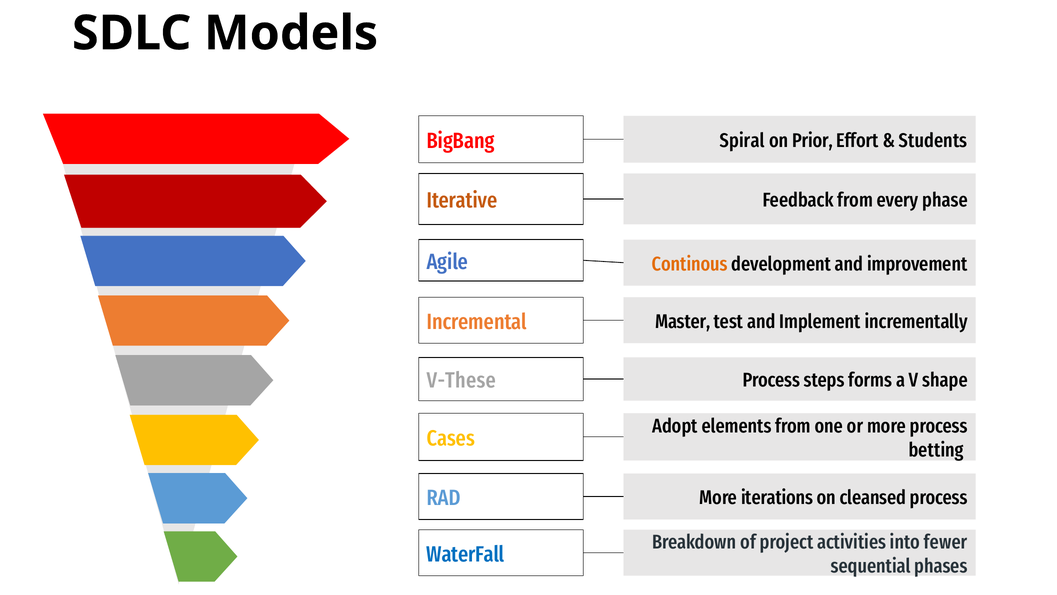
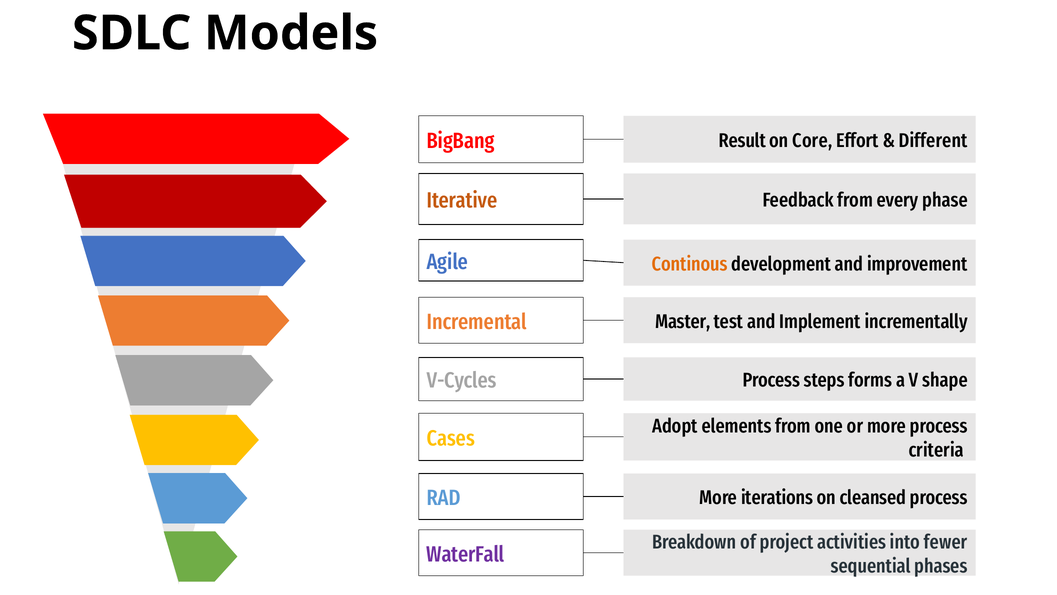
Spiral: Spiral -> Result (742, 141)
Prior: Prior -> Core (812, 141)
Students: Students -> Different (933, 141)
V-These: V-These -> V-Cycles (462, 380)
betting: betting -> criteria (936, 450)
WaterFall colour: blue -> purple (465, 554)
